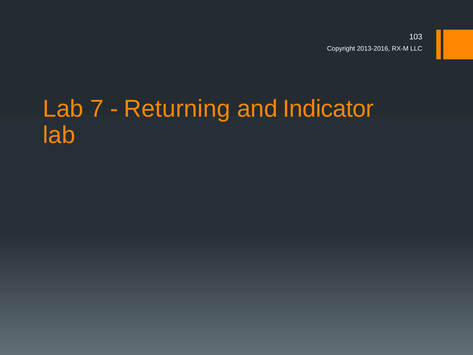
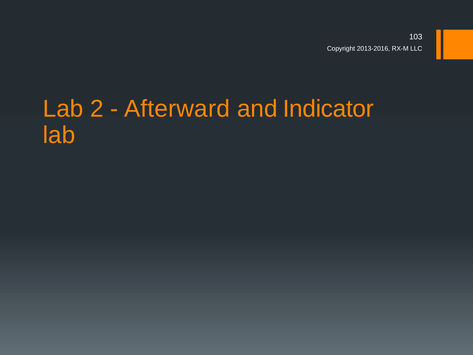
7: 7 -> 2 (97, 109)
Returning: Returning -> Afterward (177, 109)
